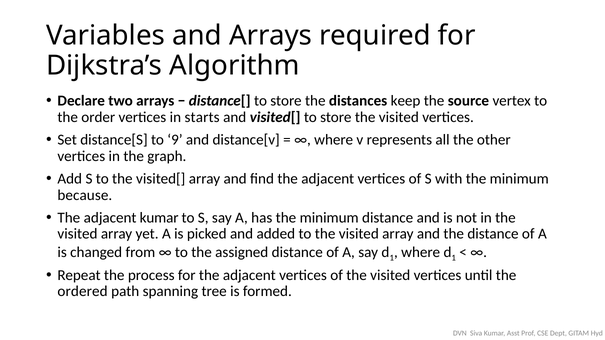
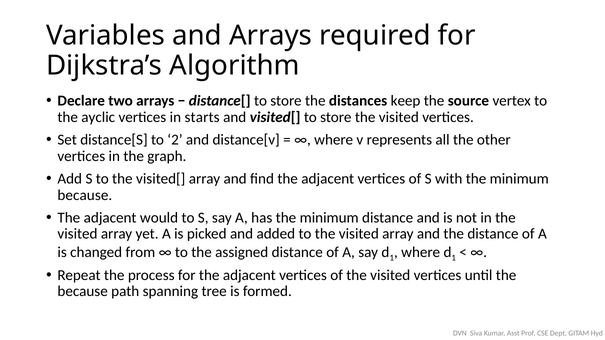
order: order -> ayclic (98, 117)
9: 9 -> 2 (175, 140)
adjacent kumar: kumar -> would (159, 218)
ordered: ordered -> because (83, 292)
